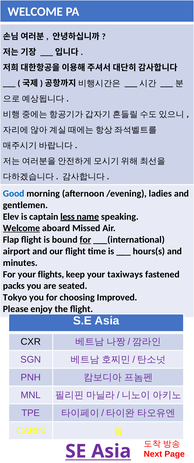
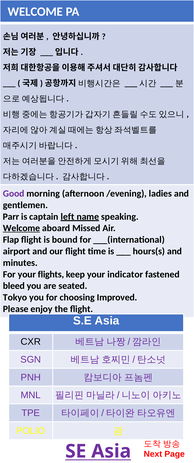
Good colour: blue -> purple (14, 194)
Elev: Elev -> Parr (11, 217)
less: less -> left (67, 217)
for underline: present -> none (85, 240)
taxiways: taxiways -> indicator (125, 275)
packs: packs -> bleed (14, 287)
CABIN: CABIN -> POLIO (31, 432)
